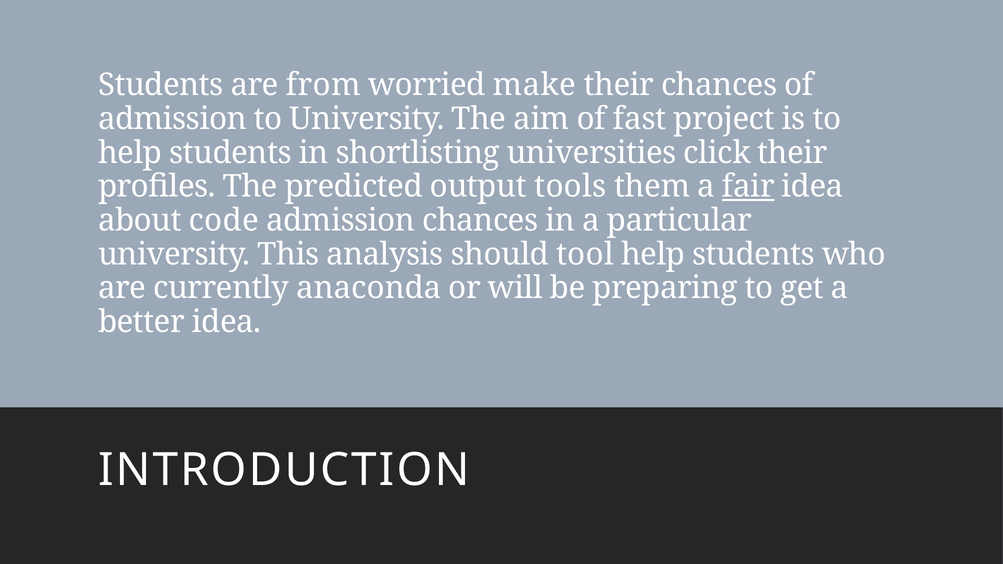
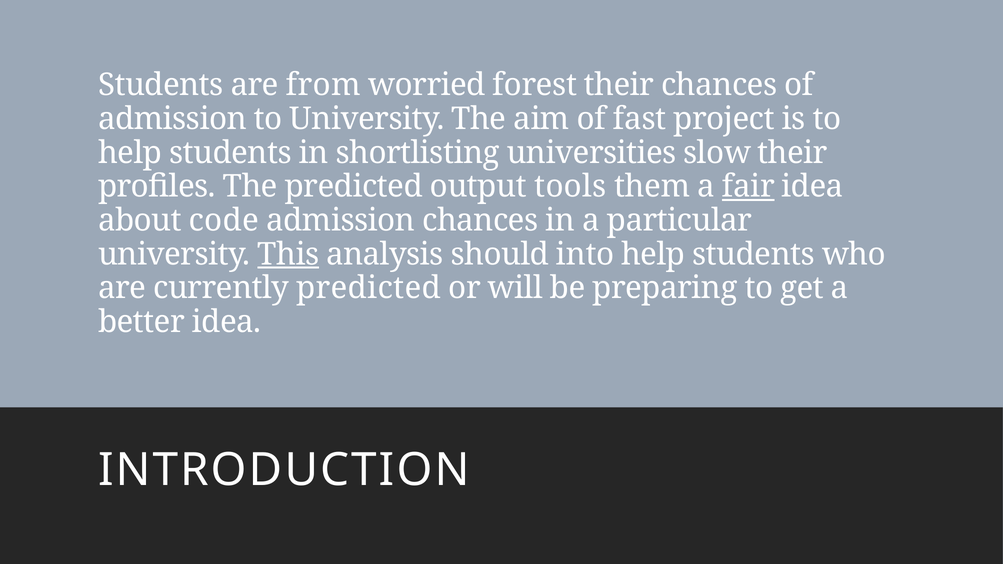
make: make -> forest (535, 85)
click: click -> slow (717, 153)
This underline: none -> present (288, 254)
tool: tool -> into (585, 254)
currently anaconda: anaconda -> predicted (369, 288)
